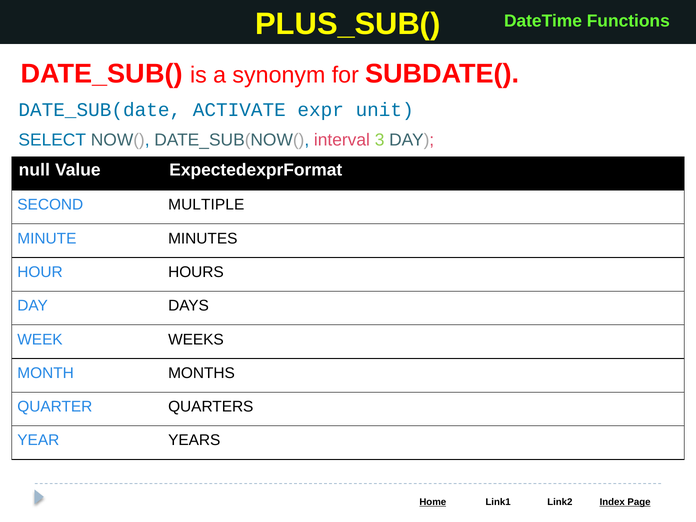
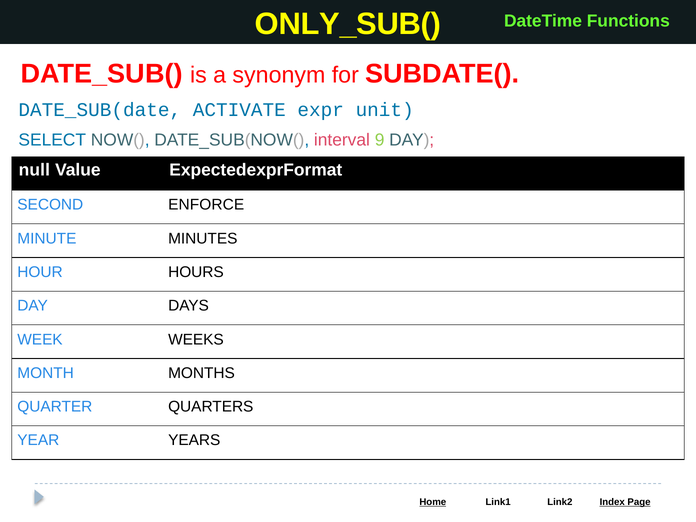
PLUS_SUB(: PLUS_SUB( -> ONLY_SUB( (348, 24)
3: 3 -> 9 (380, 140)
MULTIPLE: MULTIPLE -> ENFORCE (206, 205)
